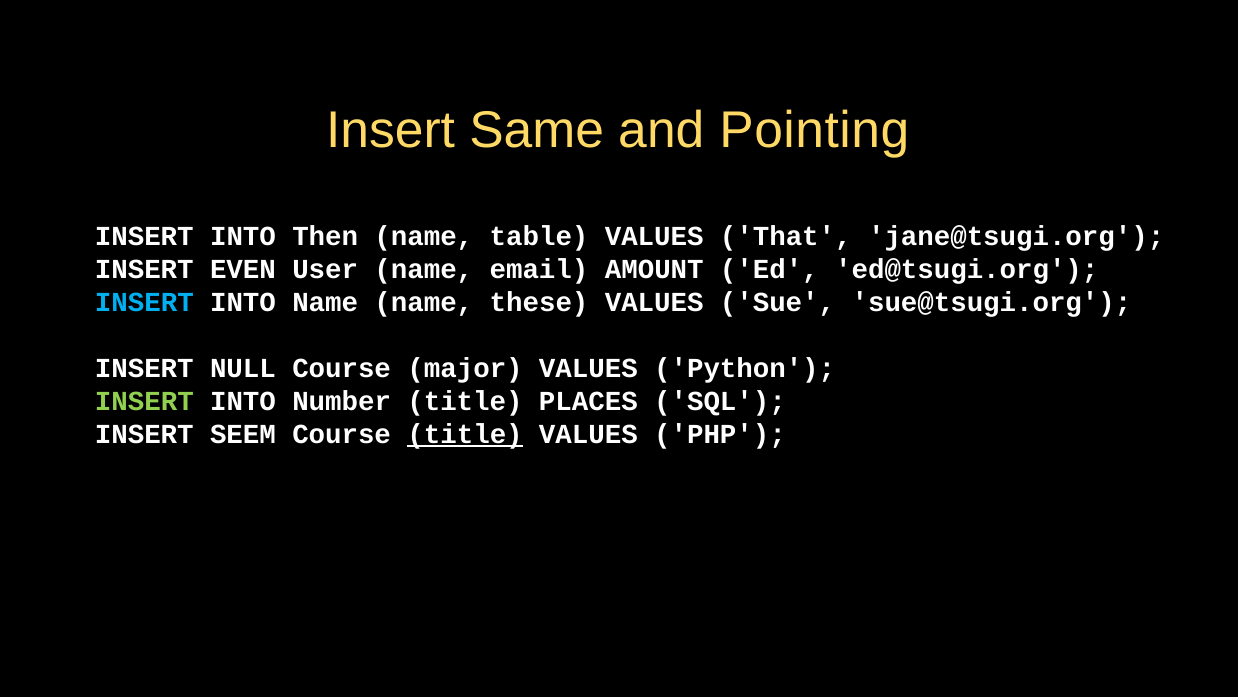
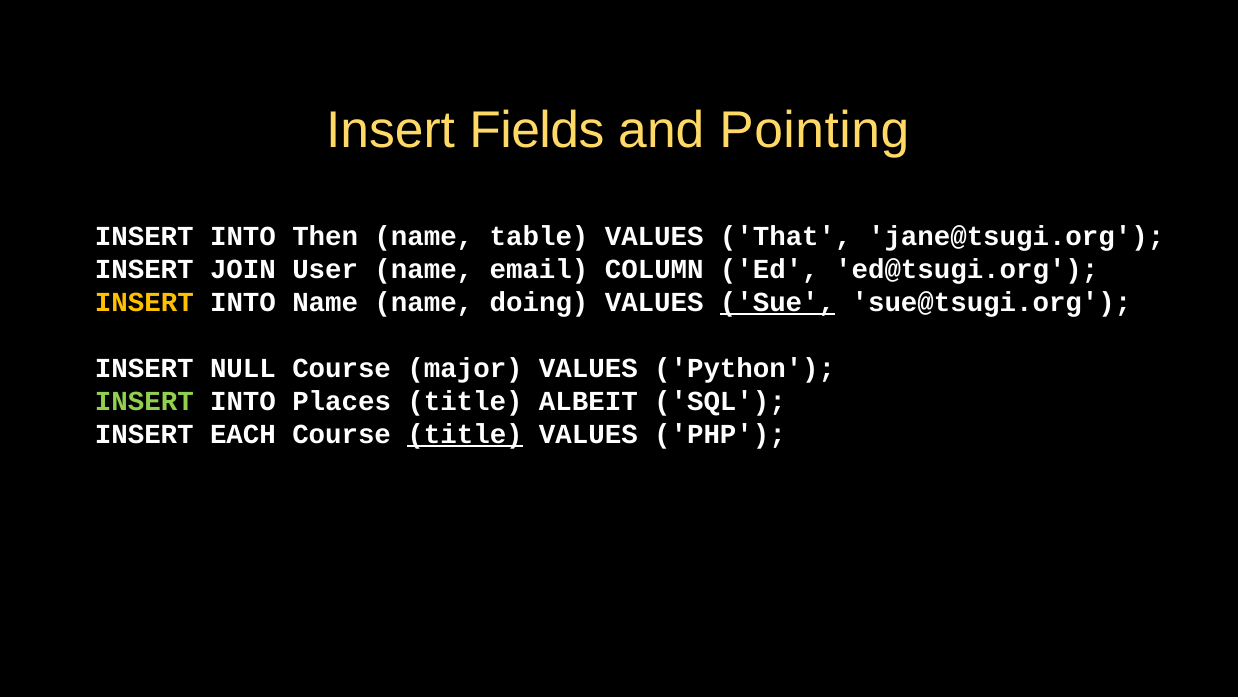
Same: Same -> Fields (537, 130)
EVEN: EVEN -> JOIN (243, 269)
AMOUNT: AMOUNT -> COLUMN (654, 269)
INSERT colour: light blue -> yellow (144, 302)
these: these -> doing (539, 302)
Sue underline: none -> present (778, 302)
Number: Number -> Places (342, 401)
PLACES: PLACES -> ALBEIT (588, 401)
SEEM: SEEM -> EACH (243, 434)
